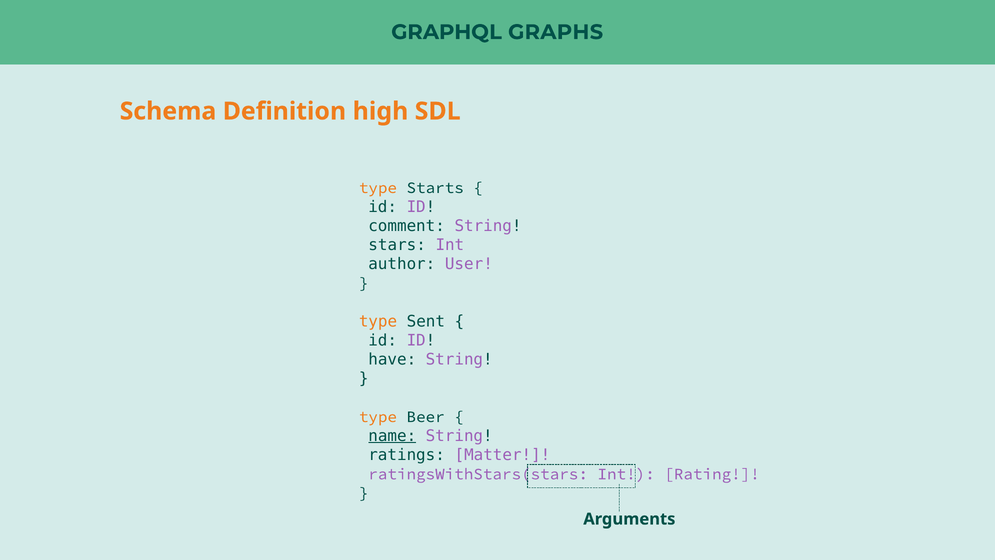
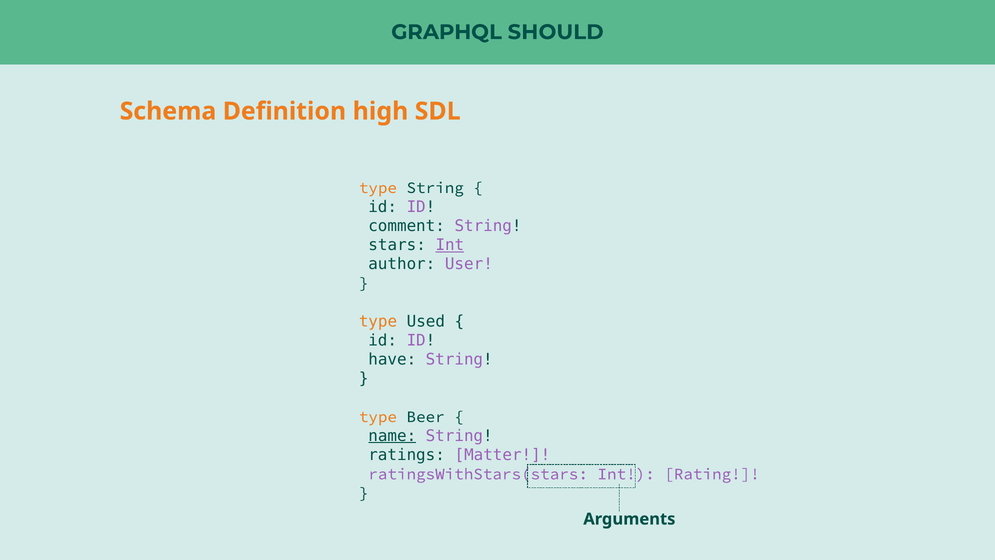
GRAPHS: GRAPHS -> SHOULD (556, 32)
type Starts: Starts -> String (435, 188)
Int underline: none -> present (450, 245)
Sent: Sent -> Used (426, 321)
